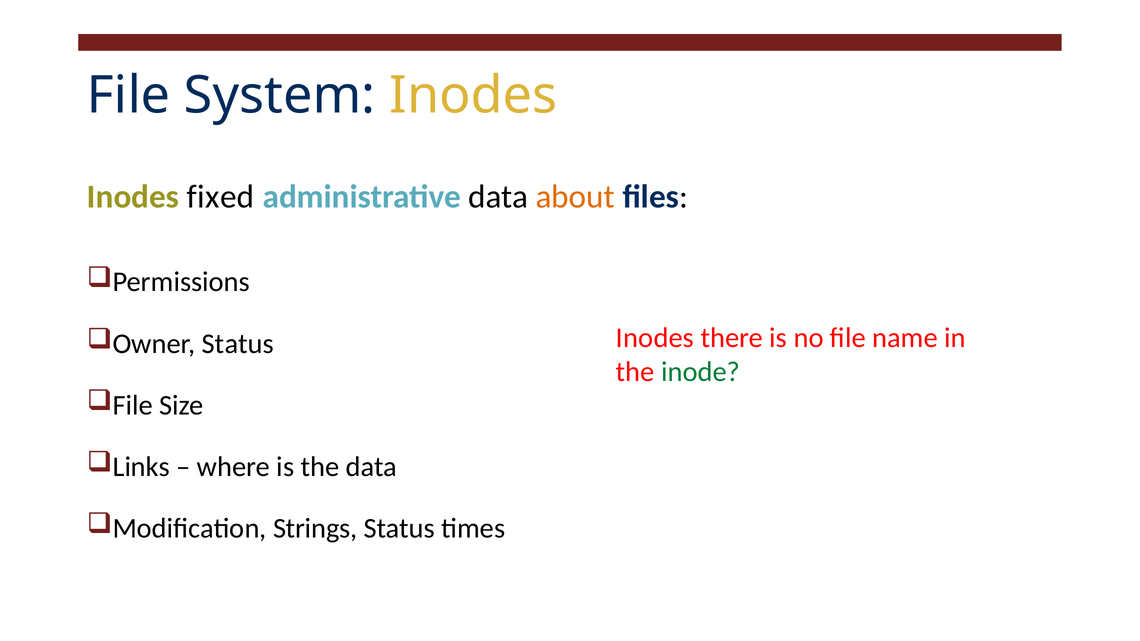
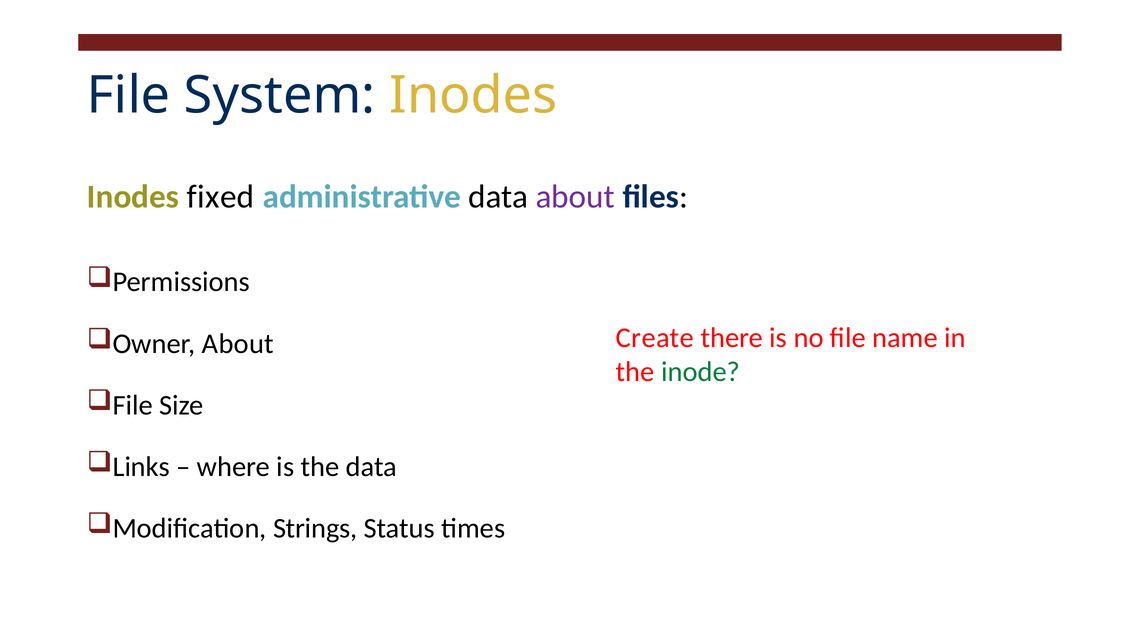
about colour: orange -> purple (575, 197)
Inodes: Inodes -> Create (655, 338)
Owner Status: Status -> About (238, 344)
